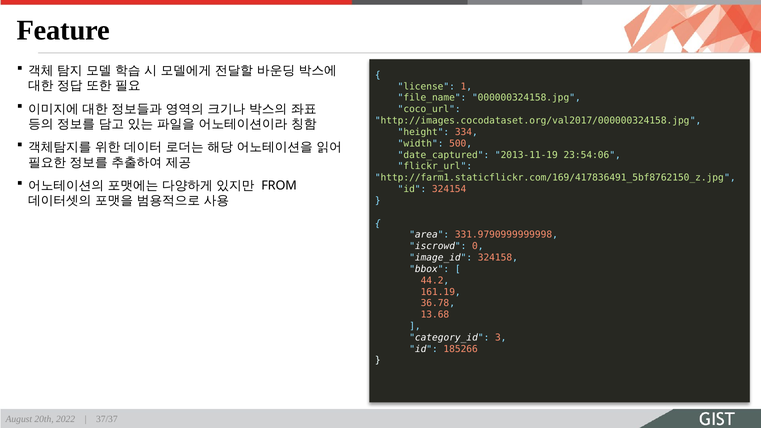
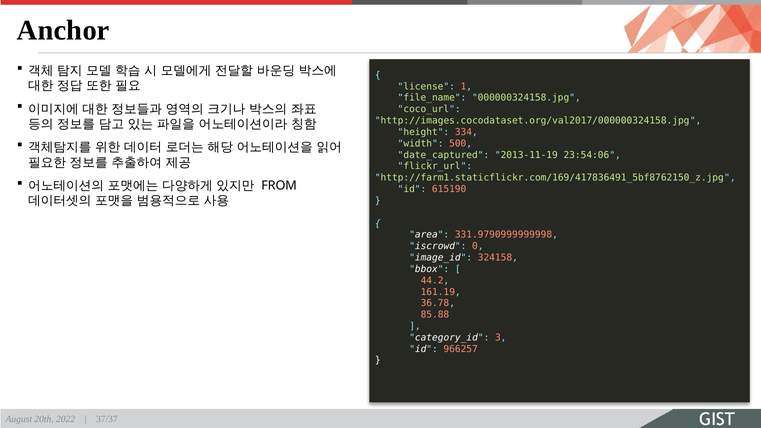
Feature: Feature -> Anchor (63, 30)
324154: 324154 -> 615190 (449, 189)
13.68: 13.68 -> 85.88 (435, 315)
185266: 185266 -> 966257 (461, 349)
